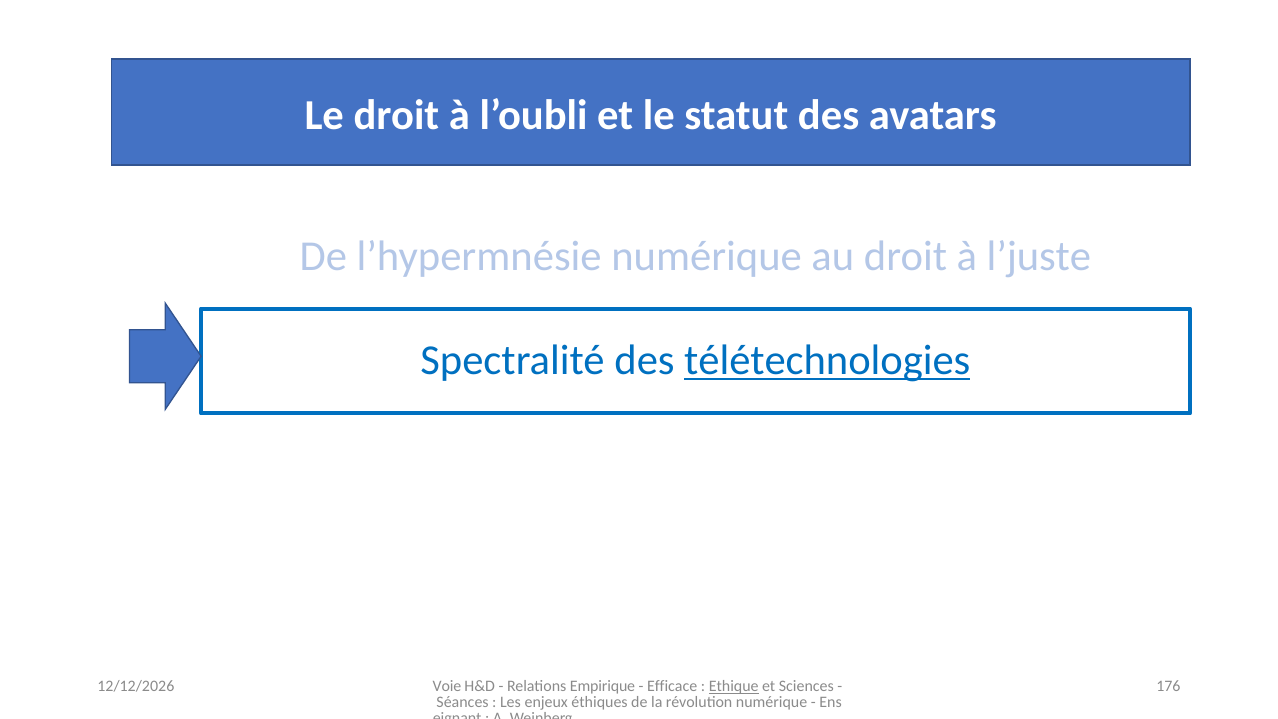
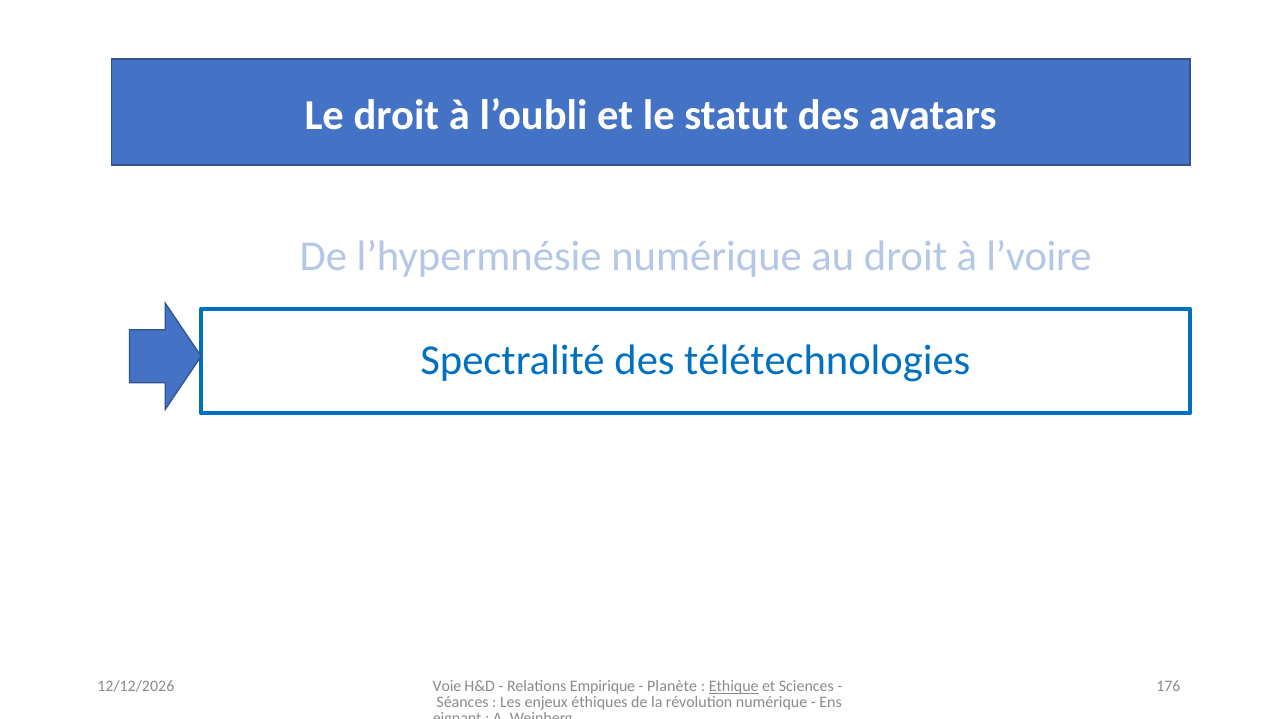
l’juste: l’juste -> l’voire (1039, 257)
télétechnologies underline: present -> none (827, 361)
Efficace: Efficace -> Planète (672, 686)
